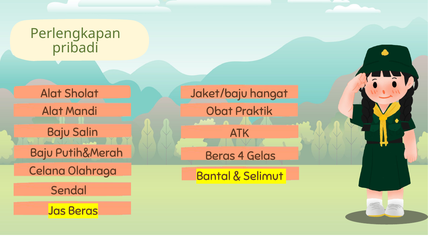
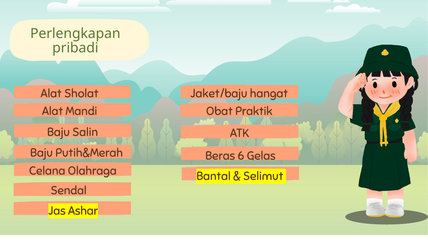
4: 4 -> 6 (241, 156)
Jas Beras: Beras -> Ashar (83, 211)
